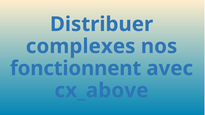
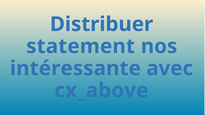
complexes: complexes -> statement (81, 46)
fonctionnent: fonctionnent -> intéressante (75, 69)
